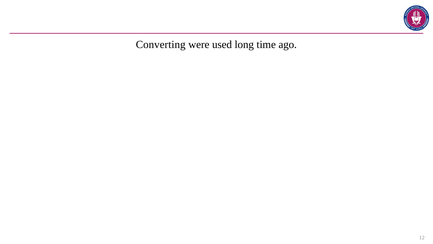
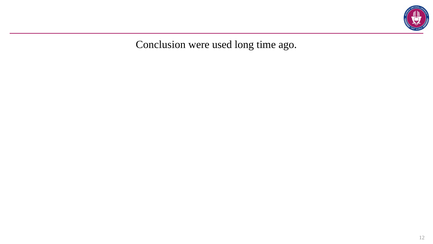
Converting: Converting -> Conclusion (161, 45)
